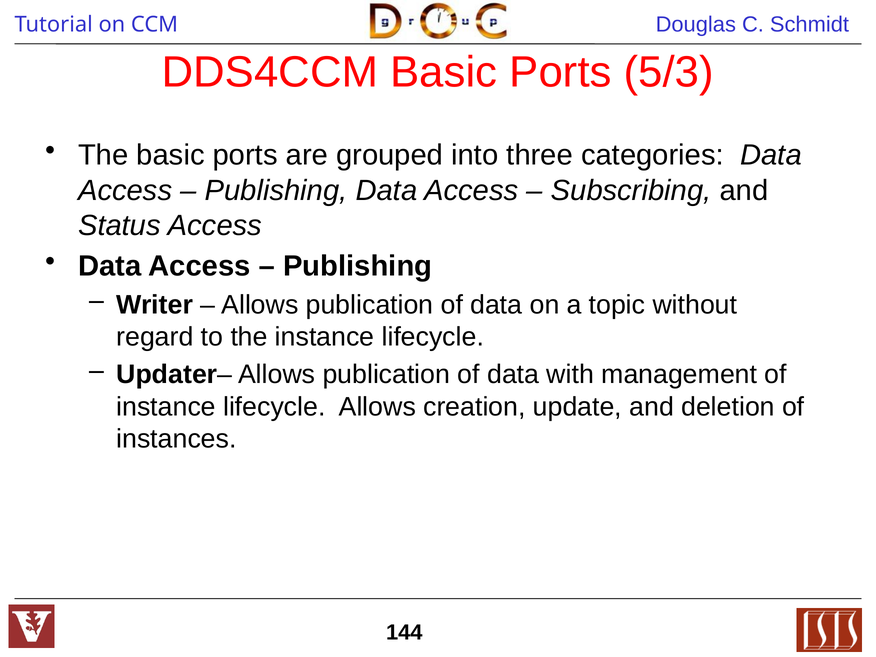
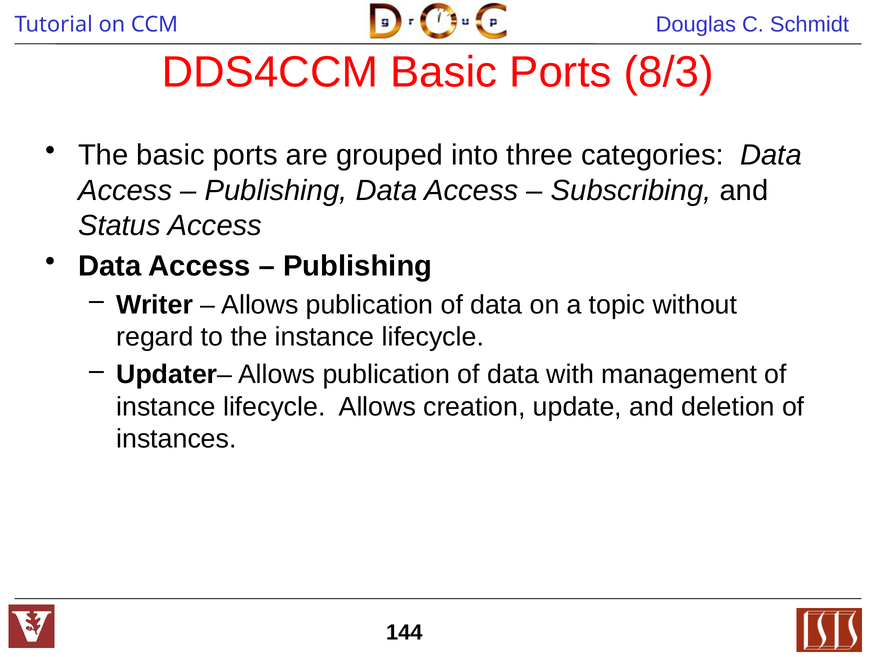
5/3: 5/3 -> 8/3 (669, 72)
